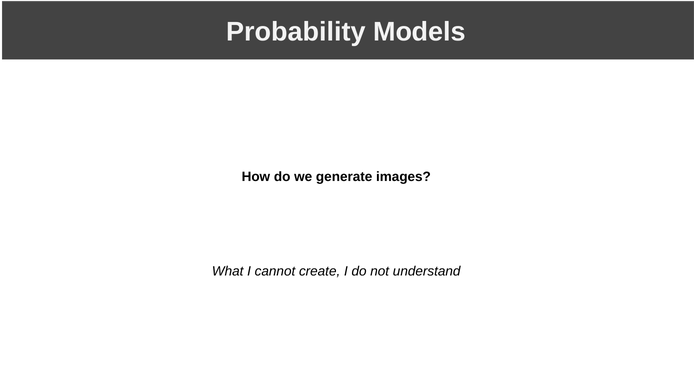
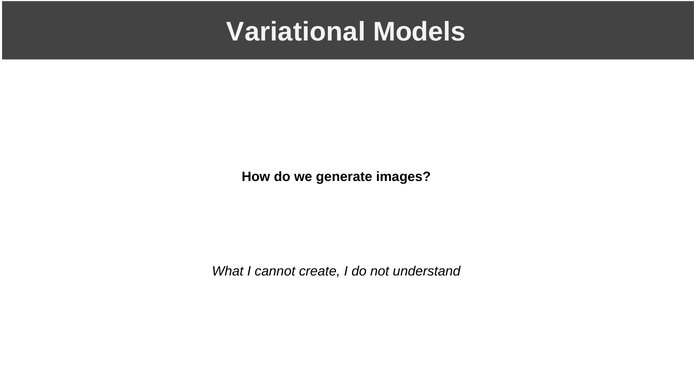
Probability: Probability -> Variational (296, 32)
